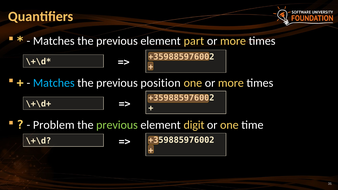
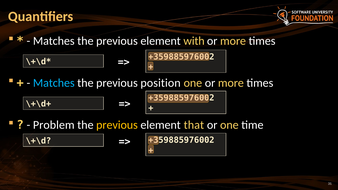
part: part -> with (194, 41)
previous colour: light green -> yellow (117, 125)
digit: digit -> that (194, 125)
